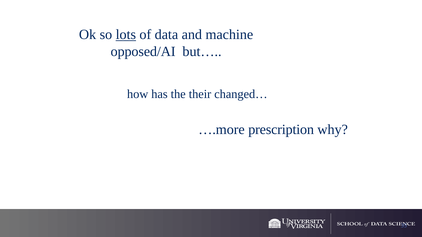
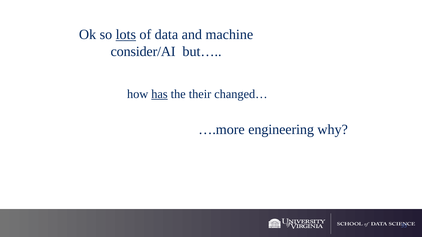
opposed/AI: opposed/AI -> consider/AI (143, 52)
has underline: none -> present (159, 94)
prescription: prescription -> engineering (281, 130)
